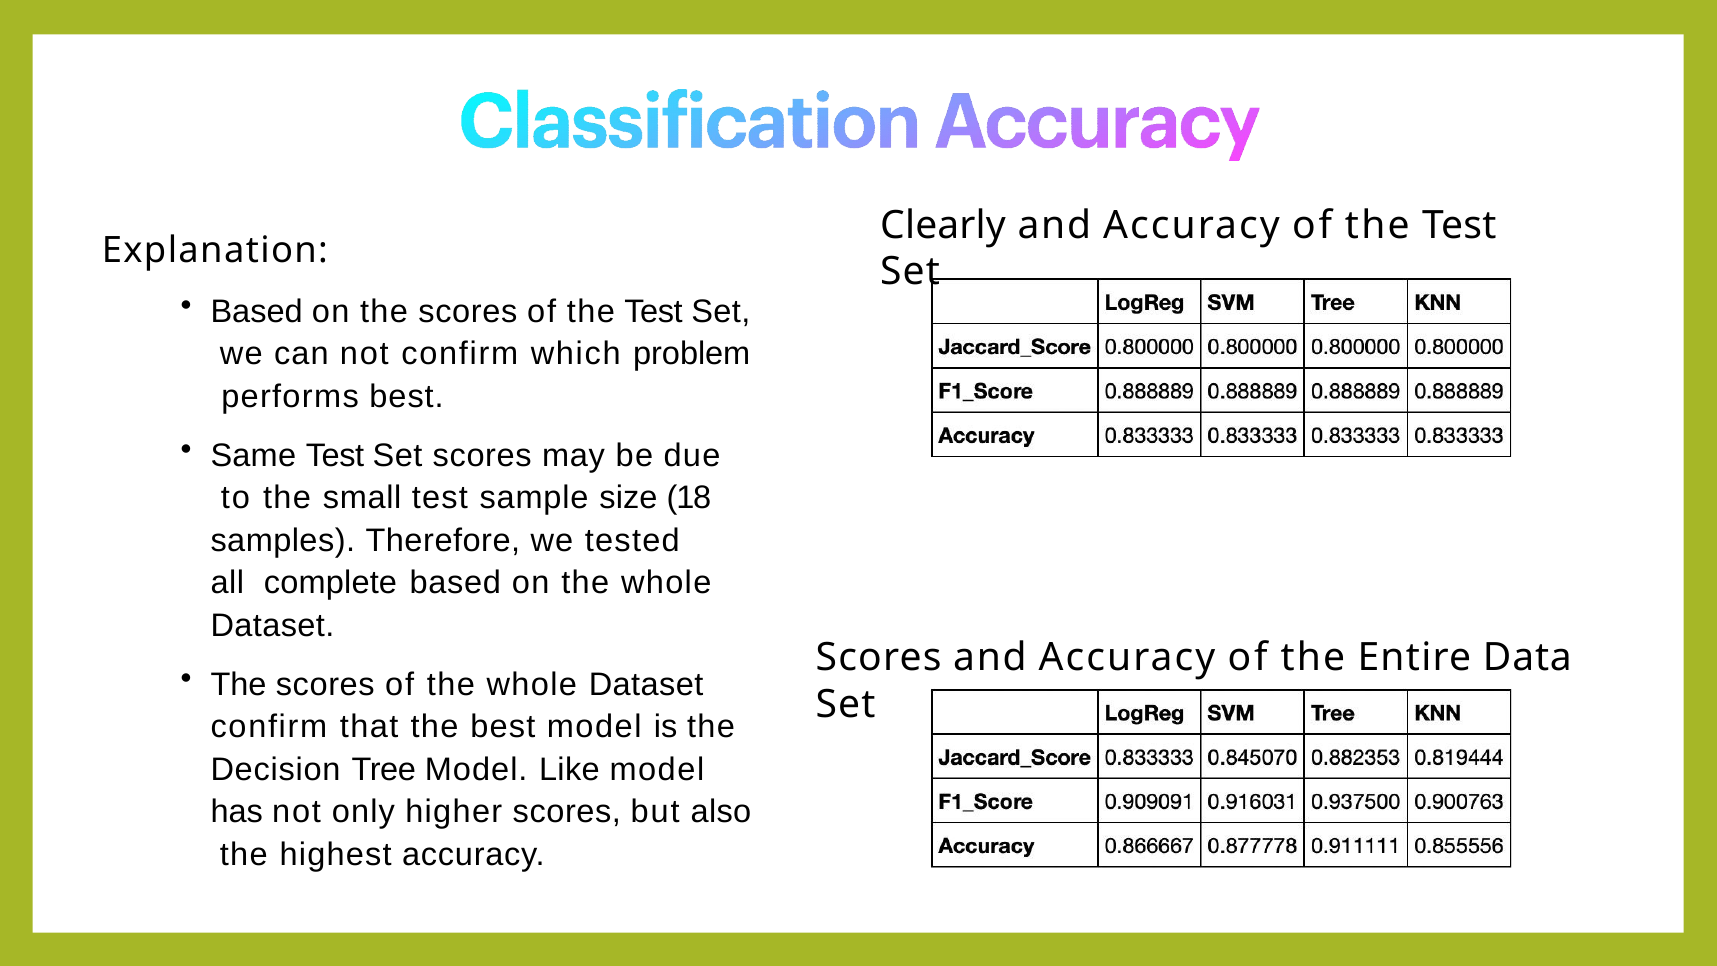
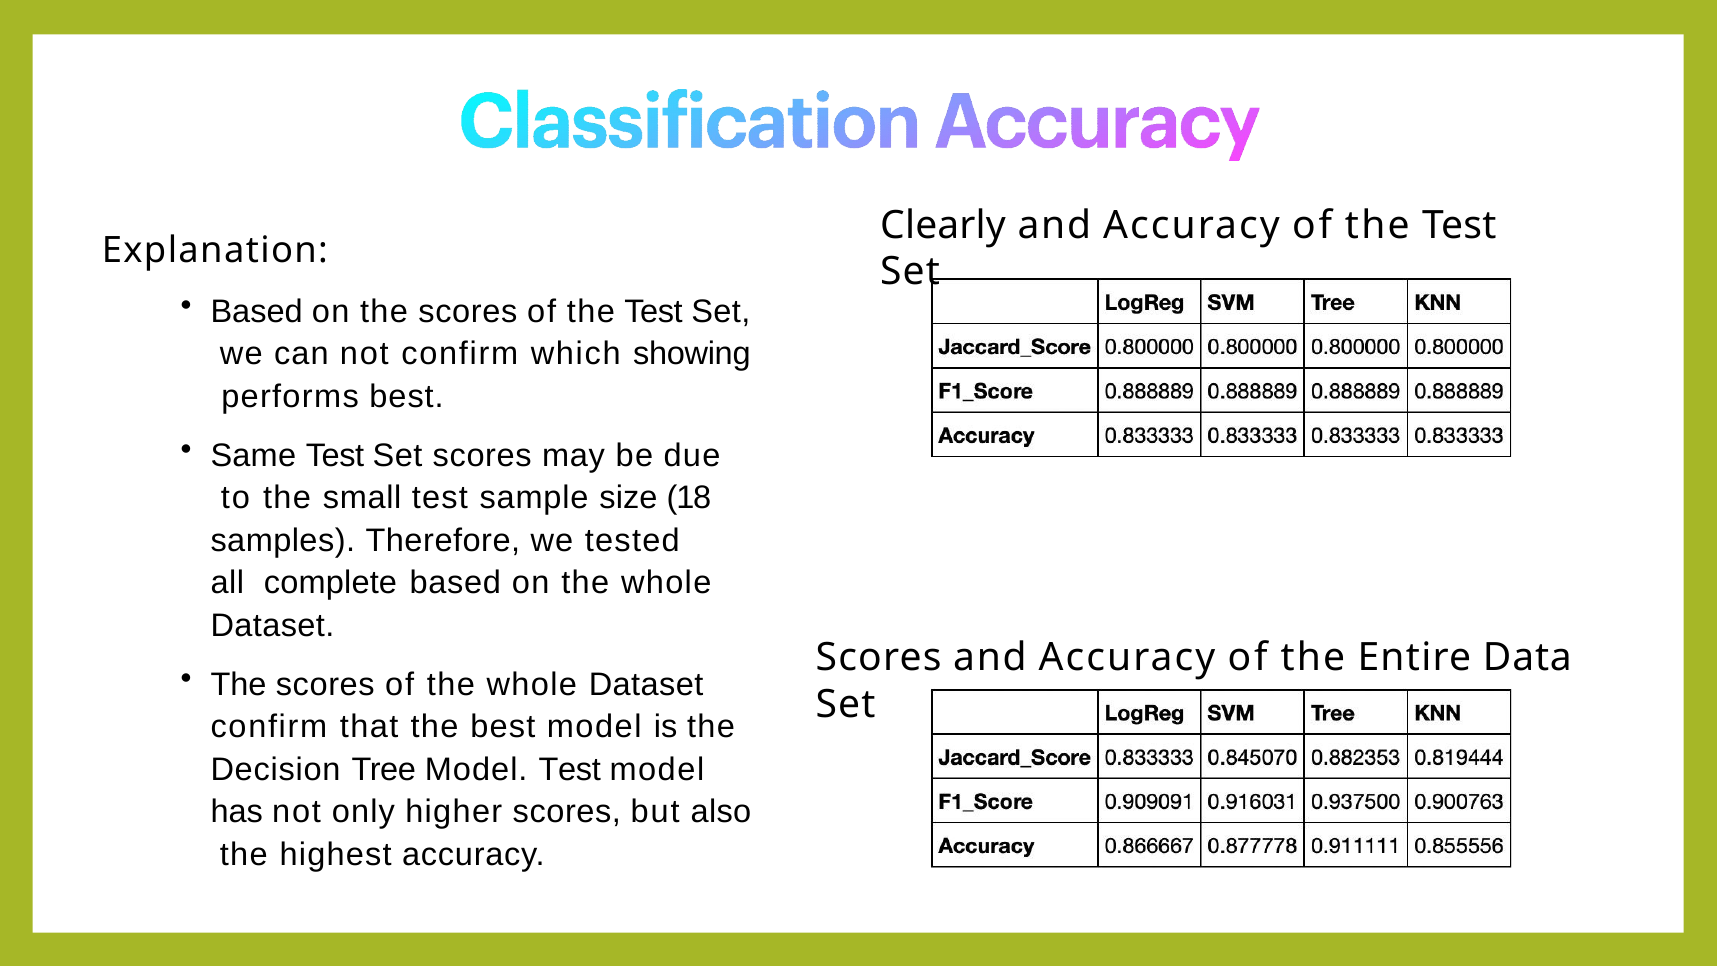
problem: problem -> showing (692, 354)
Model Like: Like -> Test (570, 770)
